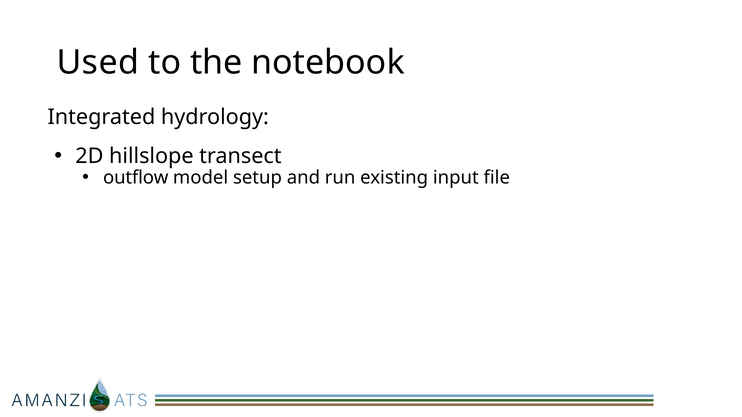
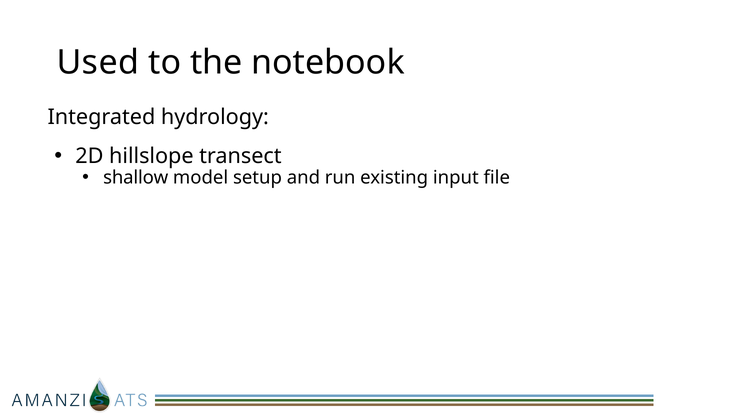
outflow: outflow -> shallow (136, 178)
